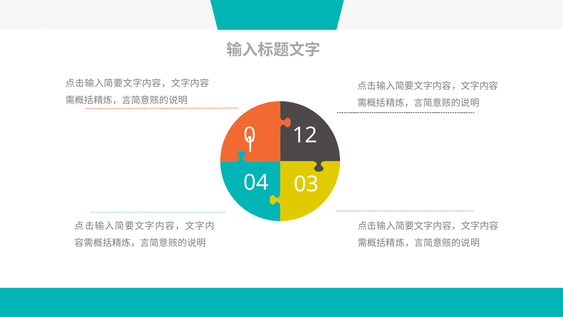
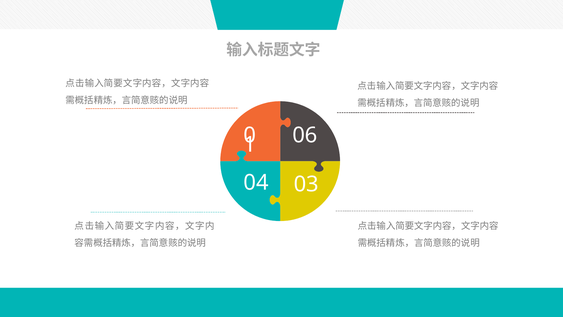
12: 12 -> 06 (305, 135)
